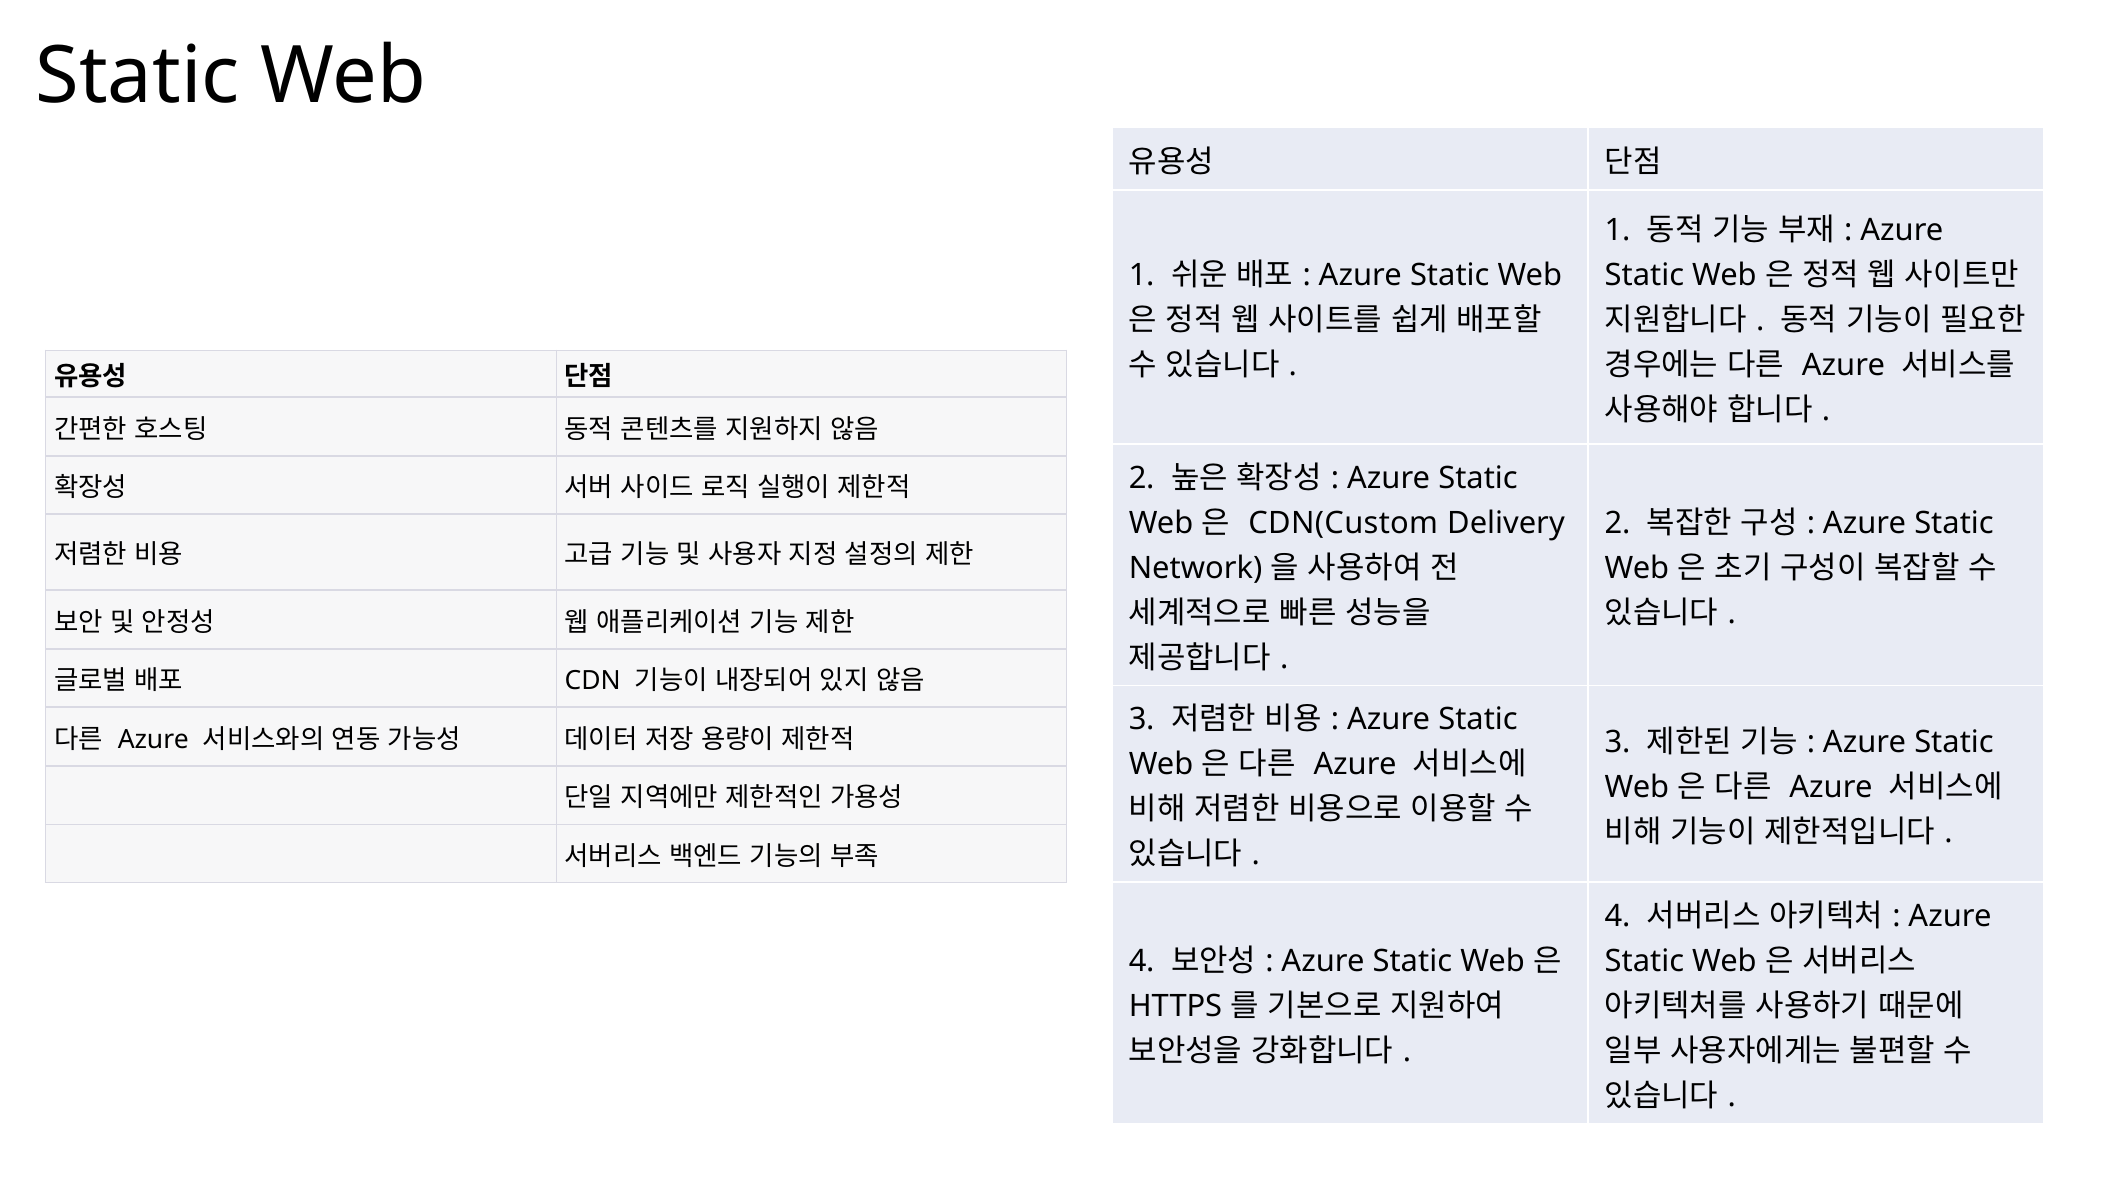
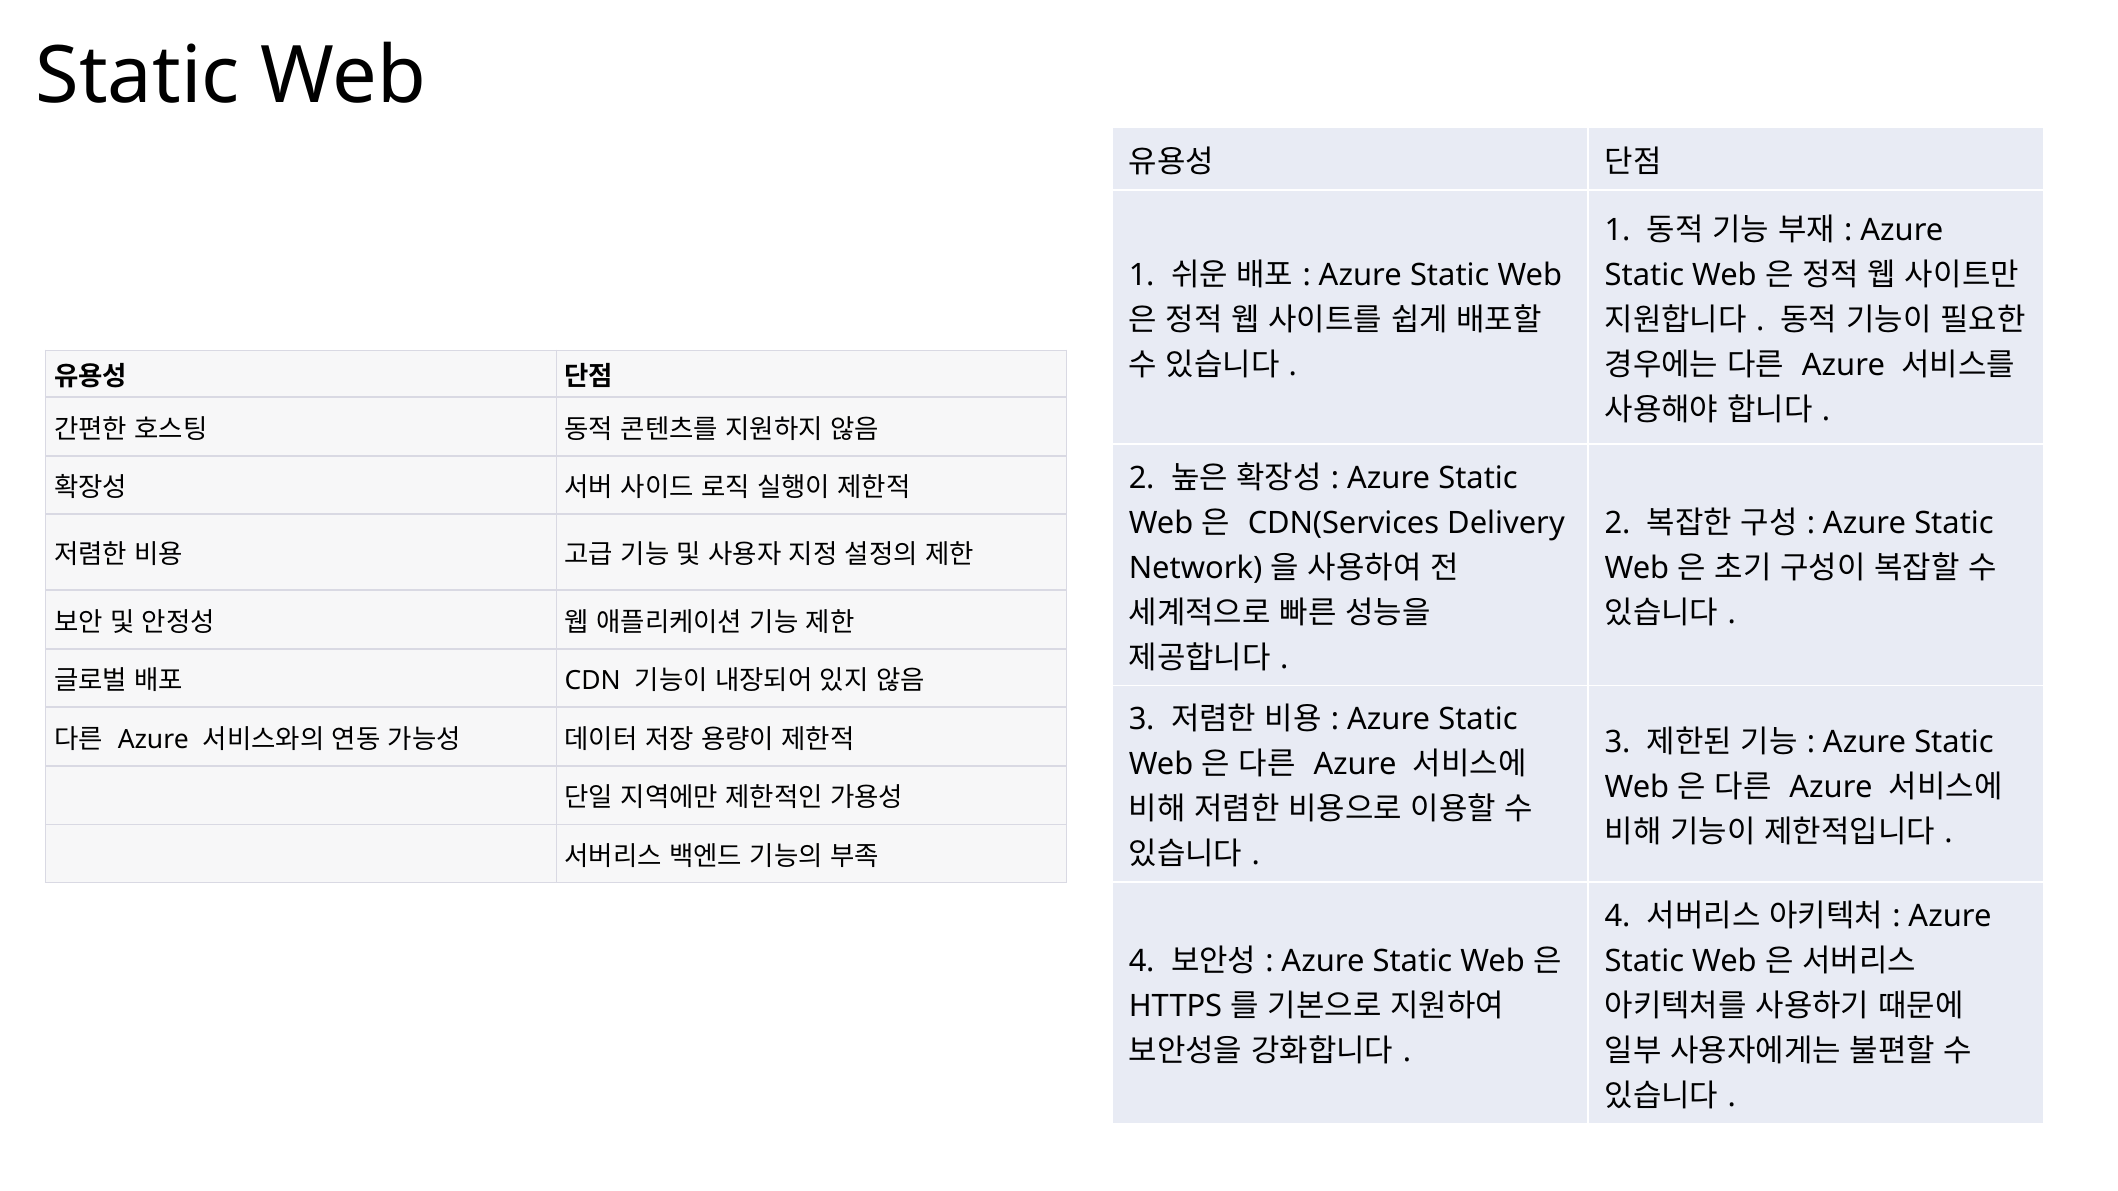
CDN(Custom: CDN(Custom -> CDN(Services (1343, 523)
